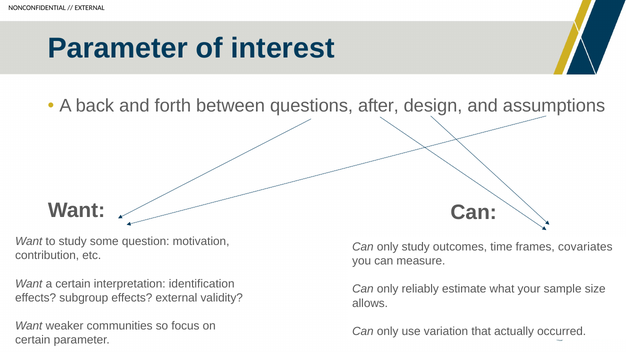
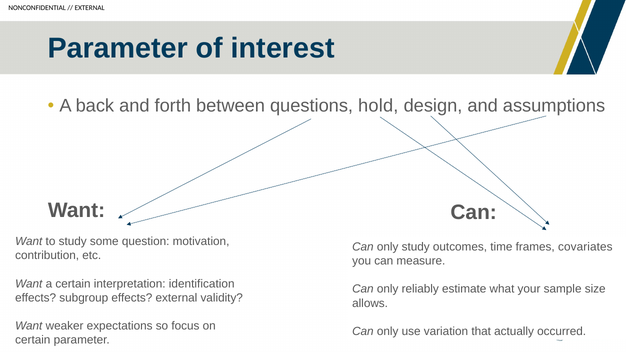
after: after -> hold (378, 106)
communities: communities -> expectations (120, 326)
